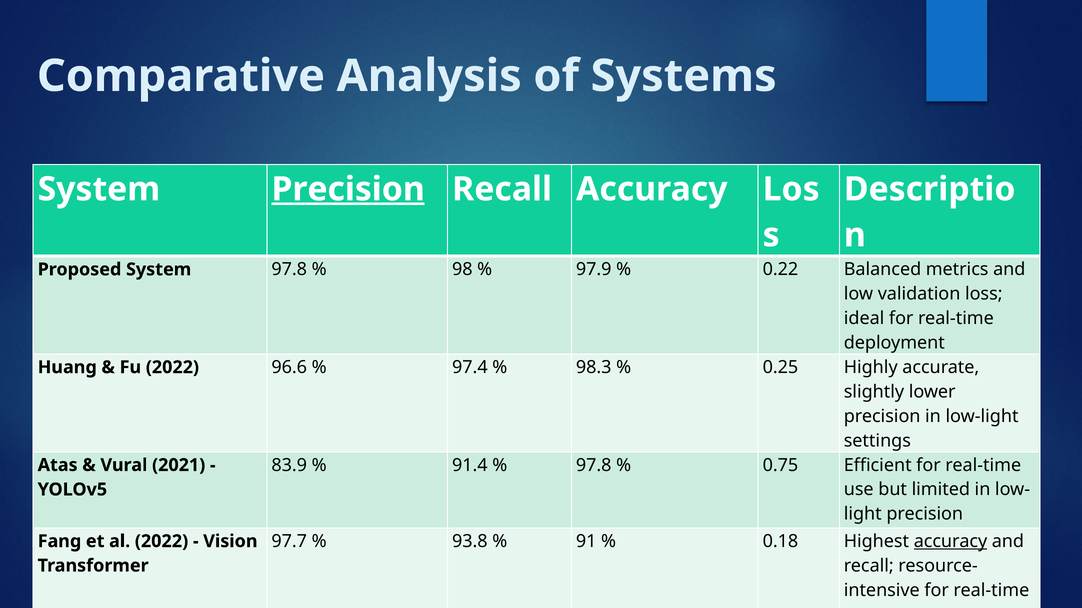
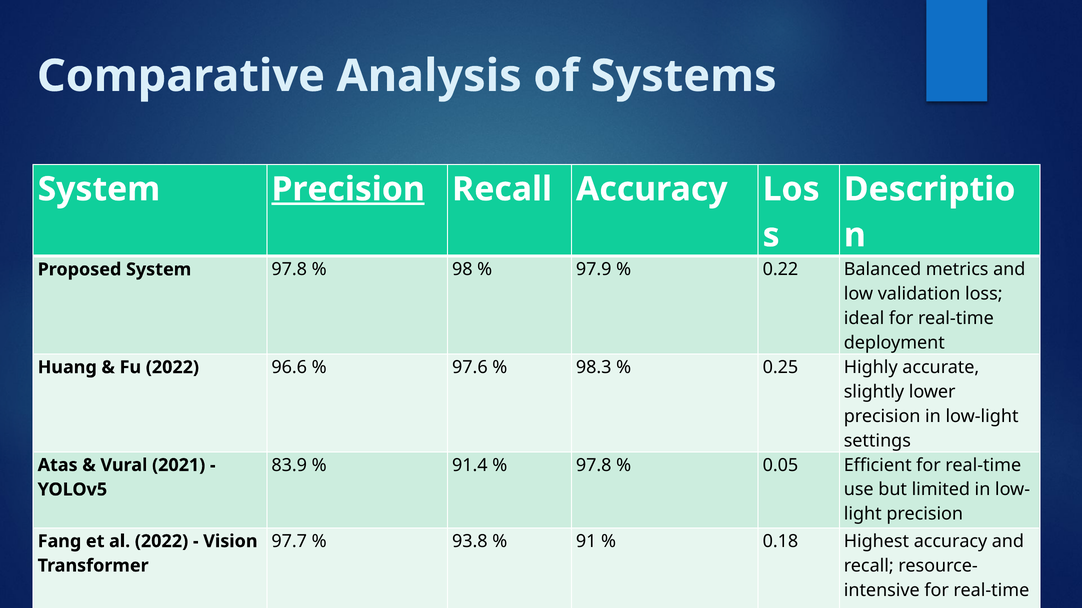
97.4: 97.4 -> 97.6 (470, 368)
0.75: 0.75 -> 0.05 (780, 466)
accuracy underline: present -> none (951, 542)
